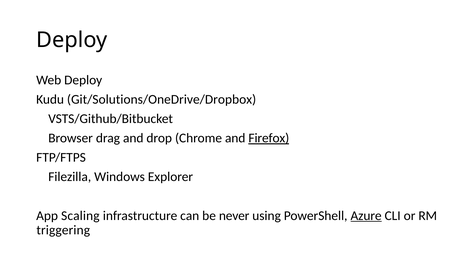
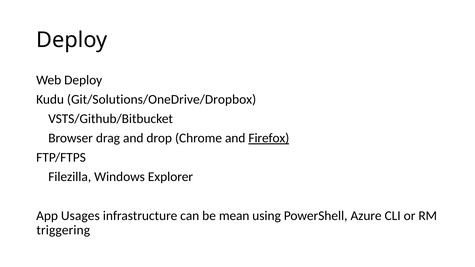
Scaling: Scaling -> Usages (80, 216)
never: never -> mean (234, 216)
Azure underline: present -> none (366, 216)
